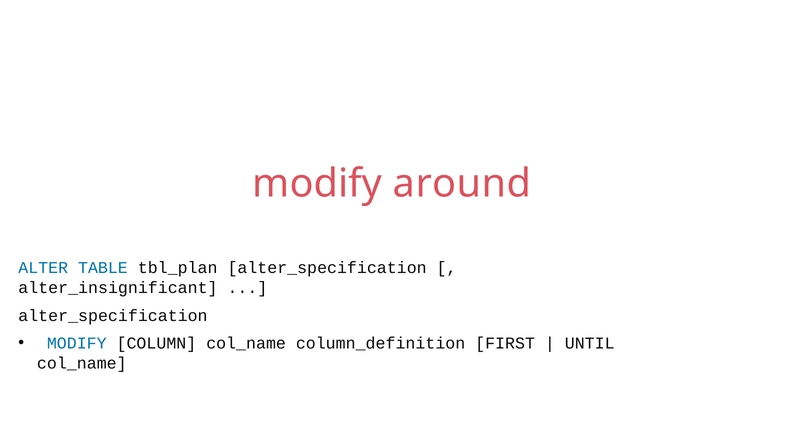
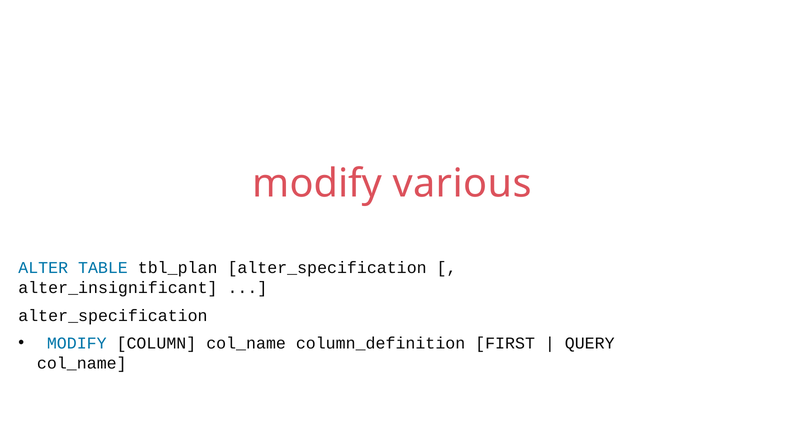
around: around -> various (462, 184)
UNTIL: UNTIL -> QUERY (590, 344)
